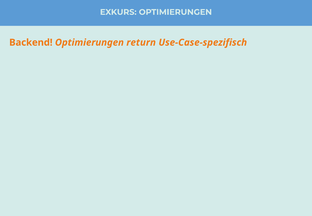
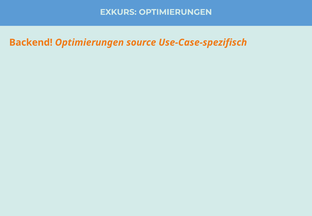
return: return -> source (141, 42)
